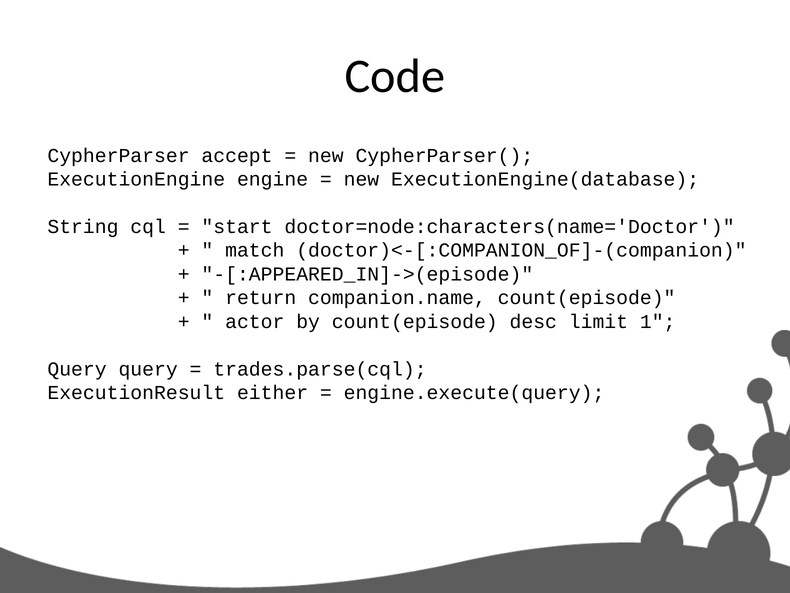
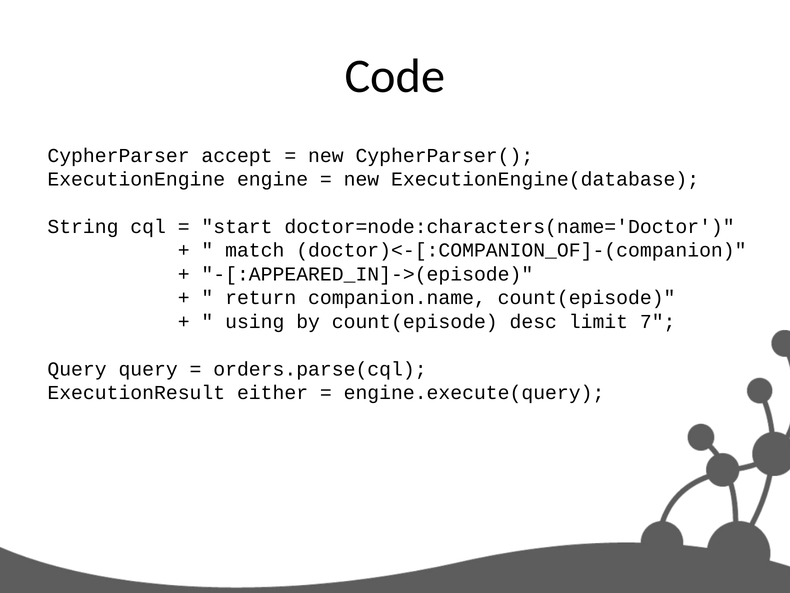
actor: actor -> using (255, 321)
1: 1 -> 7 (658, 321)
trades.parse(cql: trades.parse(cql -> orders.parse(cql (320, 369)
